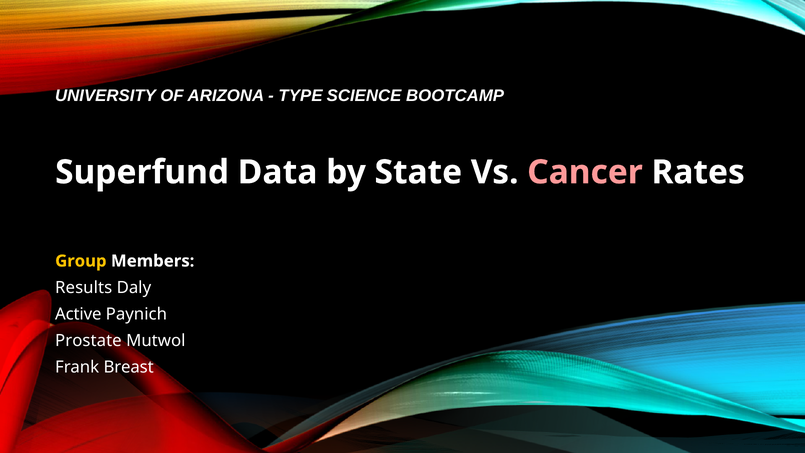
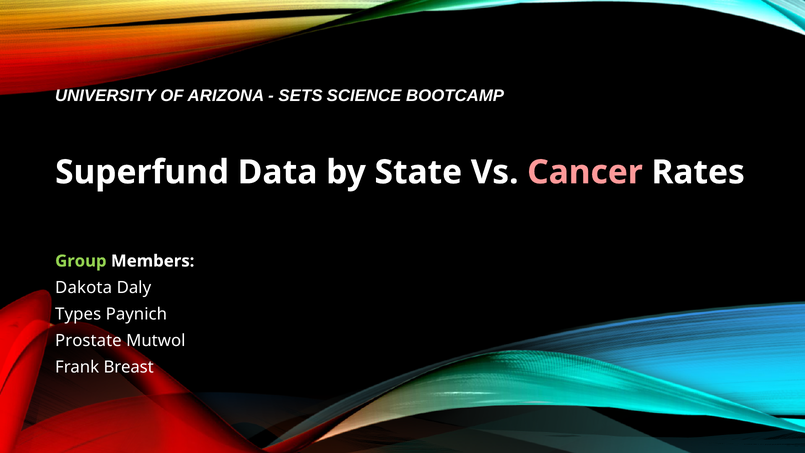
TYPE: TYPE -> SETS (301, 95)
Group colour: yellow -> light green (81, 261)
Results: Results -> Dakota (84, 287)
Active: Active -> Types (78, 314)
